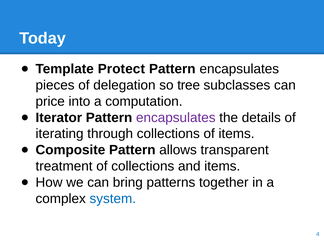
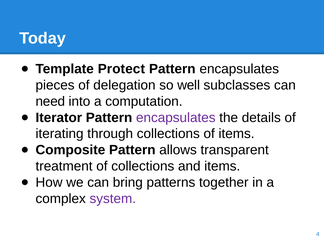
tree: tree -> well (189, 85)
price: price -> need (50, 101)
system colour: blue -> purple (113, 199)
